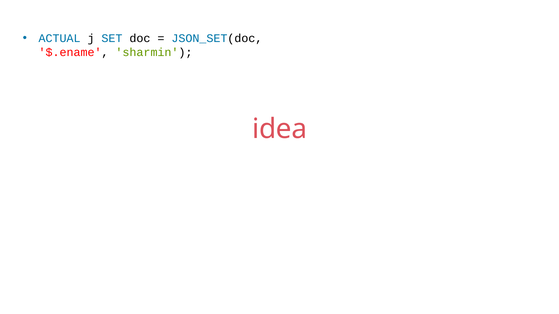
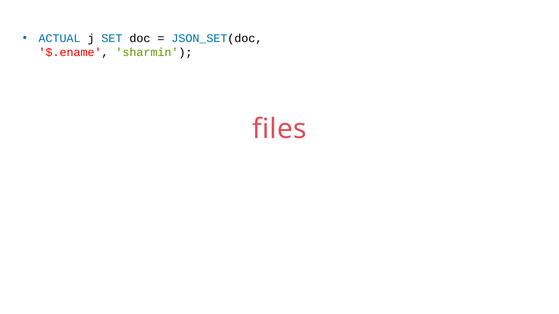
idea: idea -> files (279, 129)
